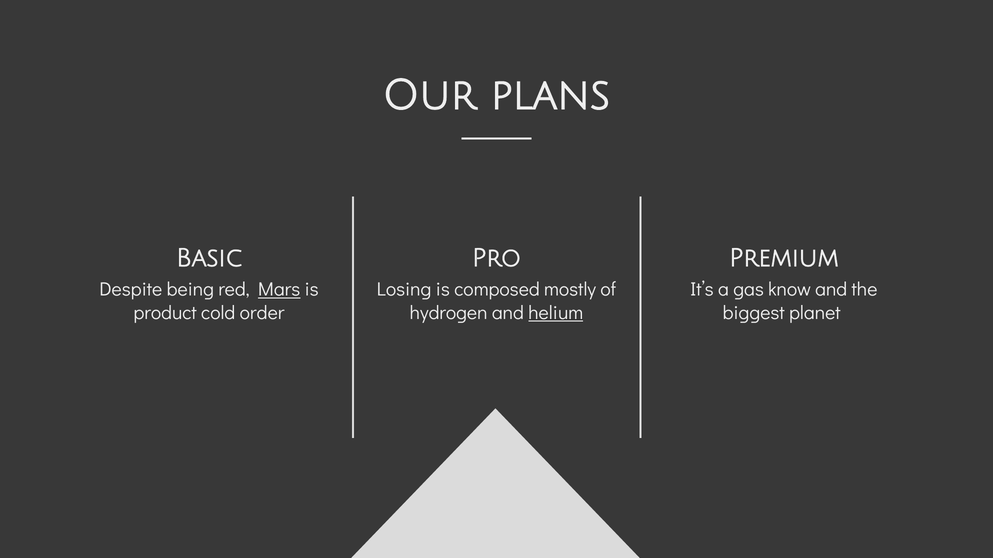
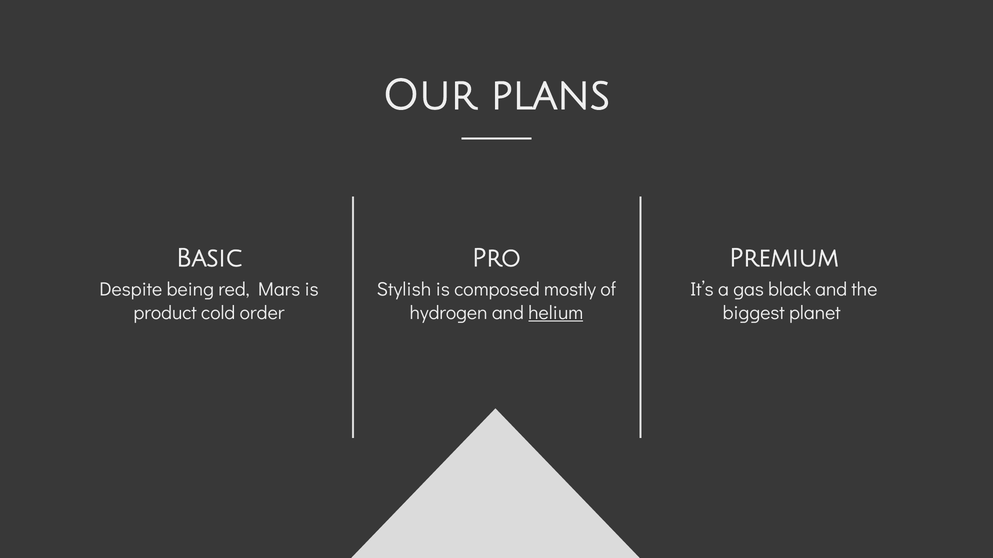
Mars underline: present -> none (279, 290)
Losing: Losing -> Stylish (404, 290)
know: know -> black (790, 290)
